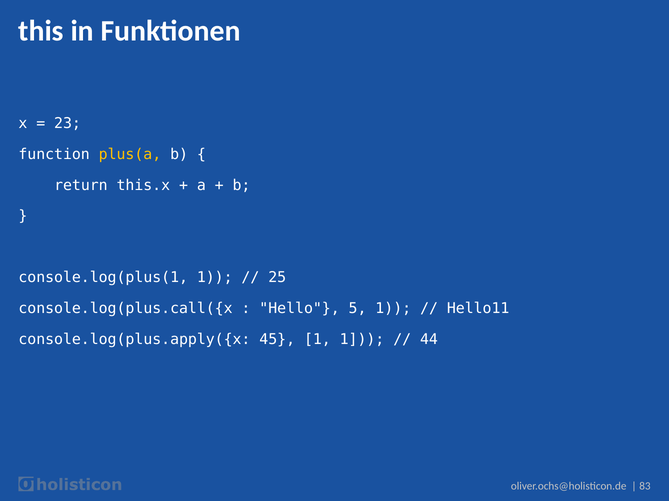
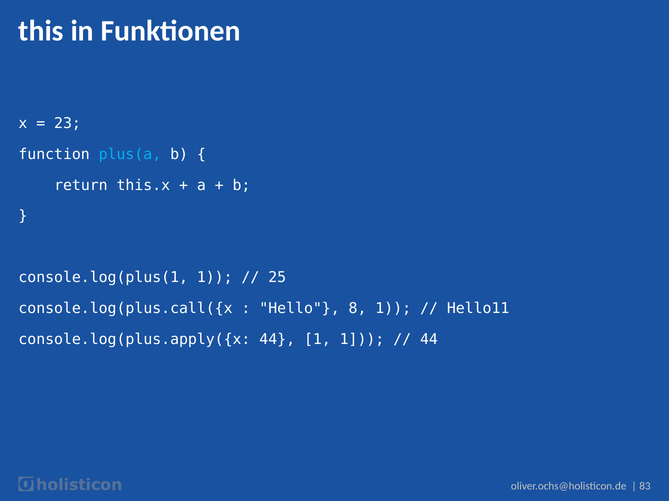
plus(a colour: yellow -> light blue (130, 155)
5: 5 -> 8 (358, 309)
console.log(plus.apply({x 45: 45 -> 44 (277, 340)
